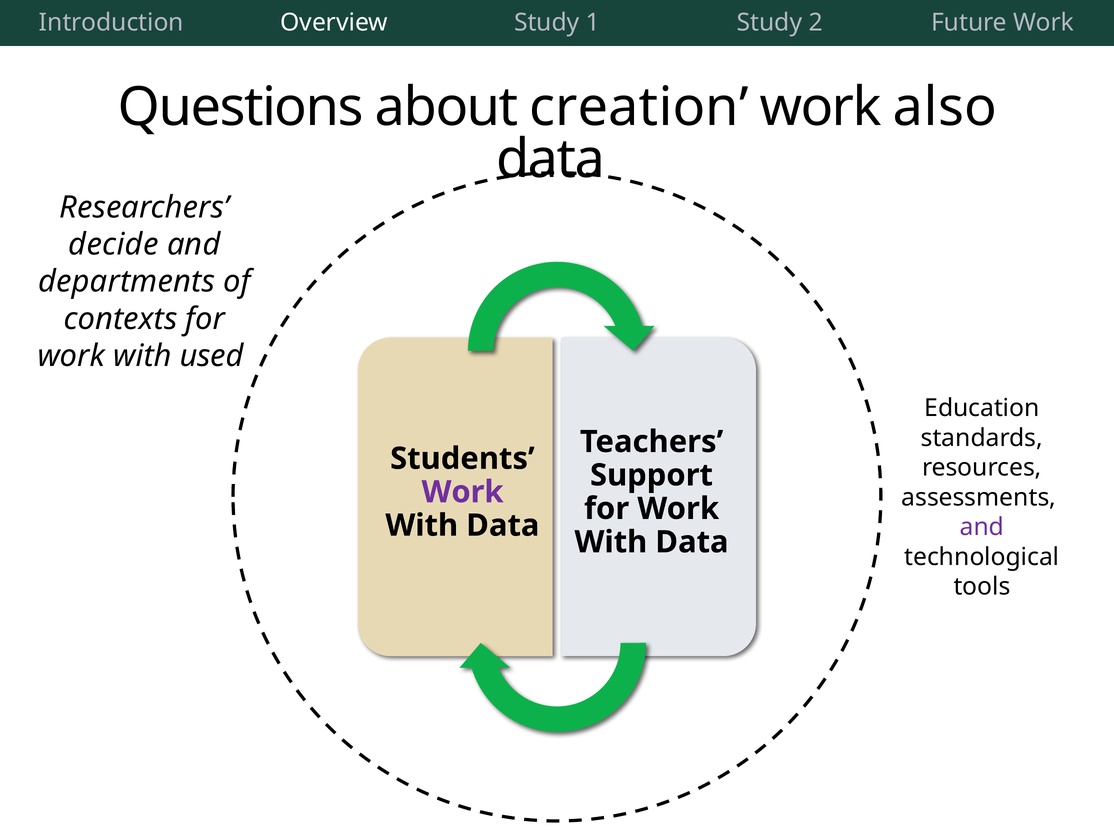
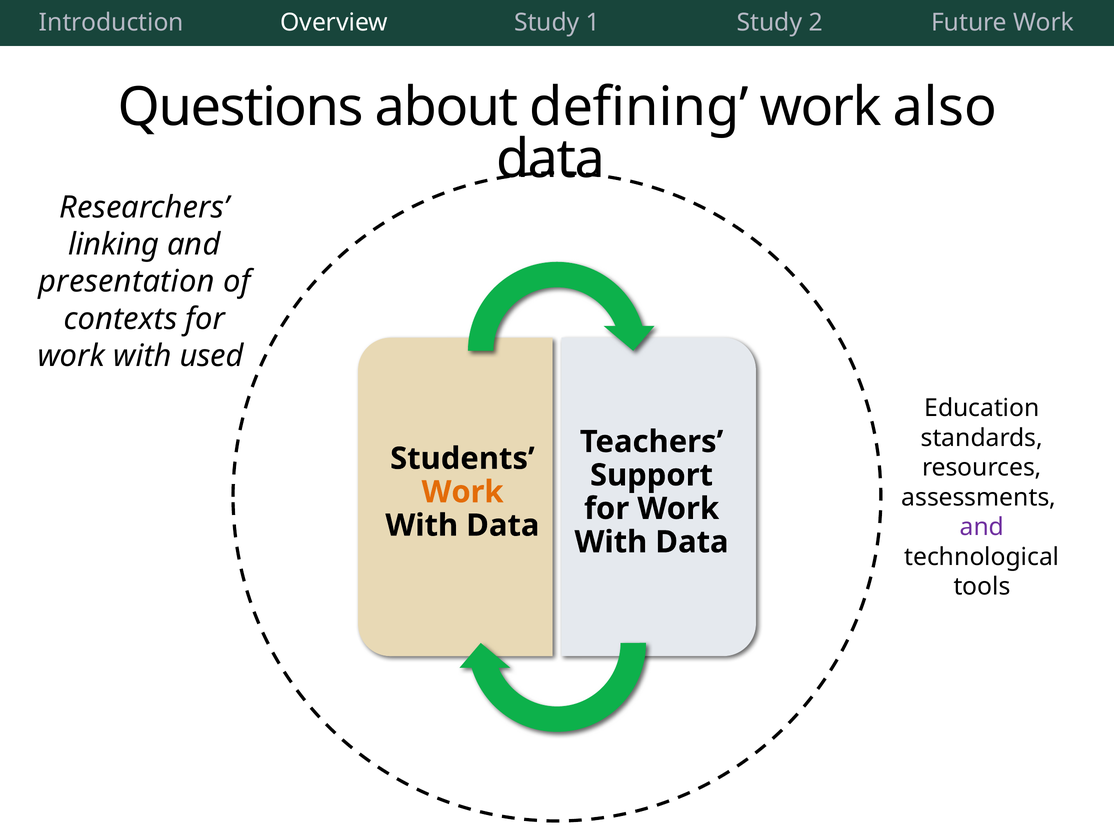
creation: creation -> defining (639, 107)
decide: decide -> linking (114, 244)
departments: departments -> presentation (127, 281)
Work colour: purple -> orange (463, 492)
